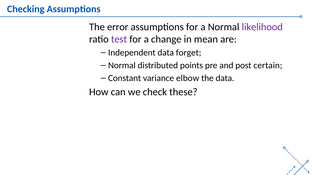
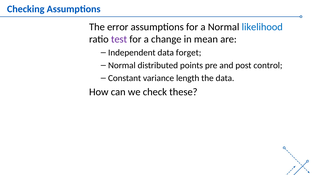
likelihood colour: purple -> blue (262, 27)
certain: certain -> control (268, 66)
elbow: elbow -> length (188, 78)
